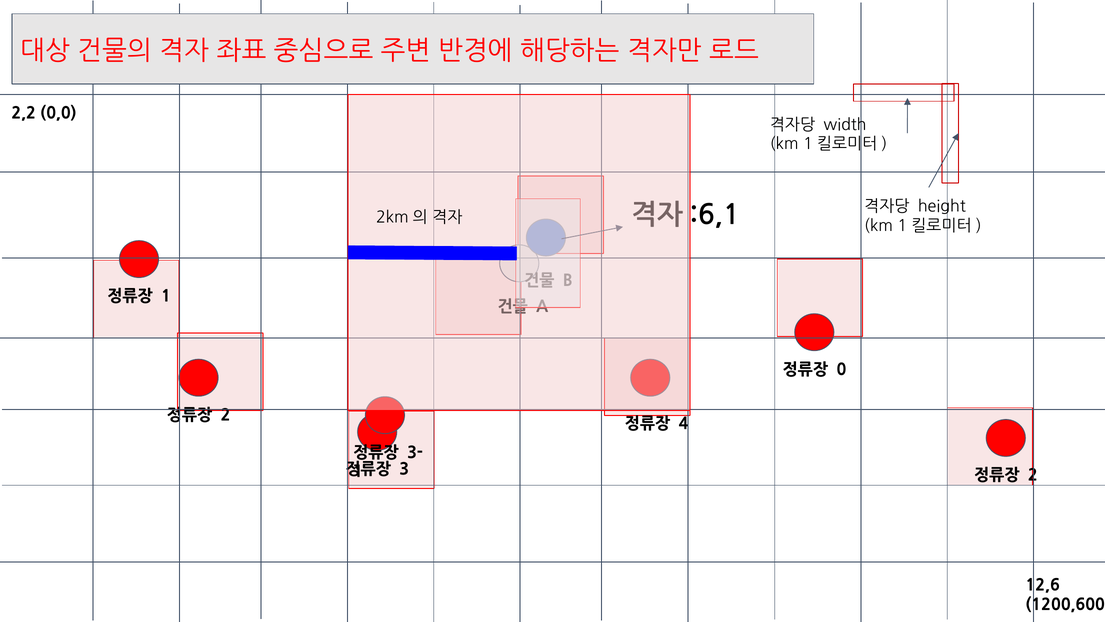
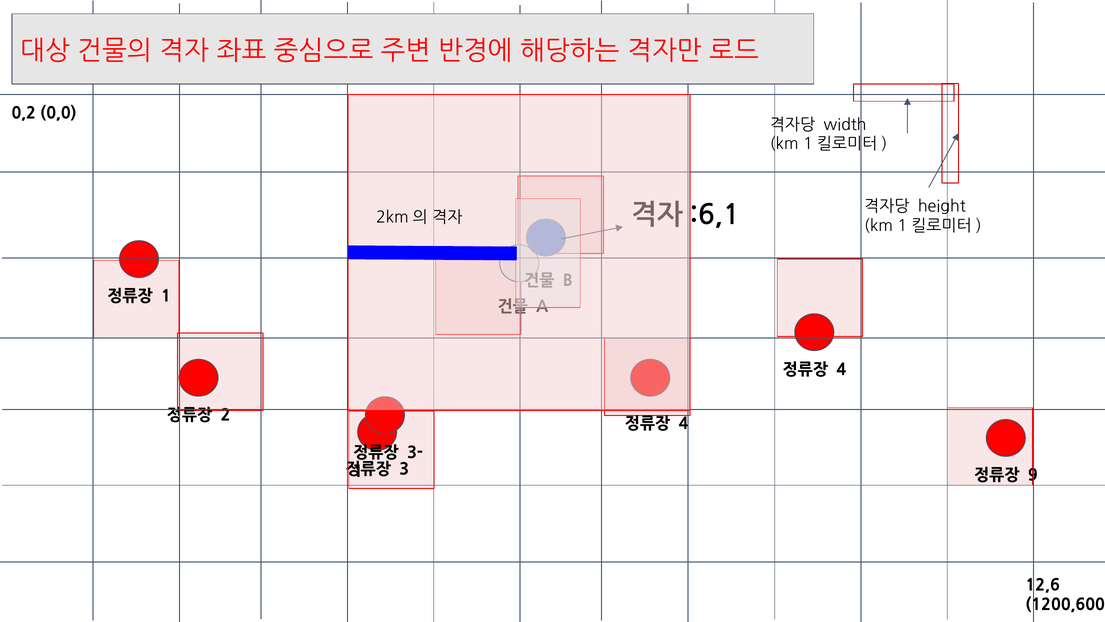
2,2: 2,2 -> 0,2 (24, 113)
0: 0 -> 4 (841, 369)
2: 2 -> 9 (1033, 475)
